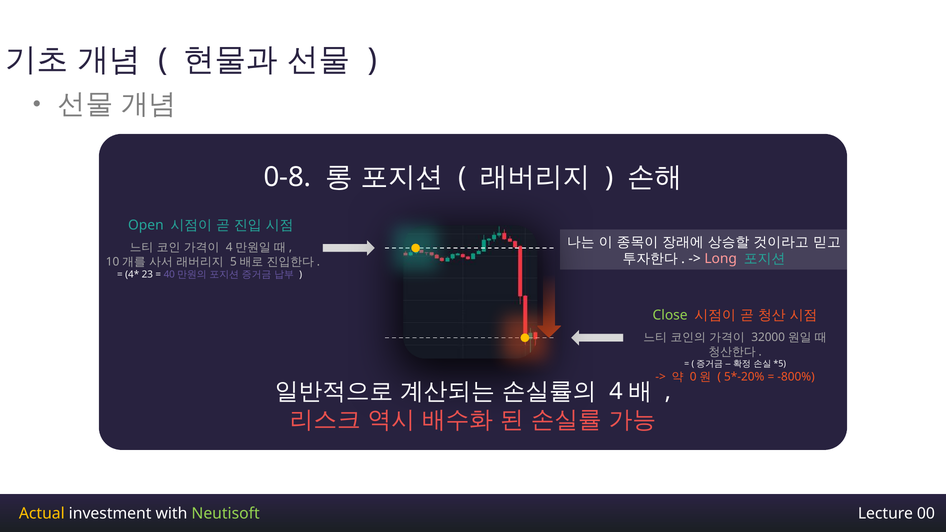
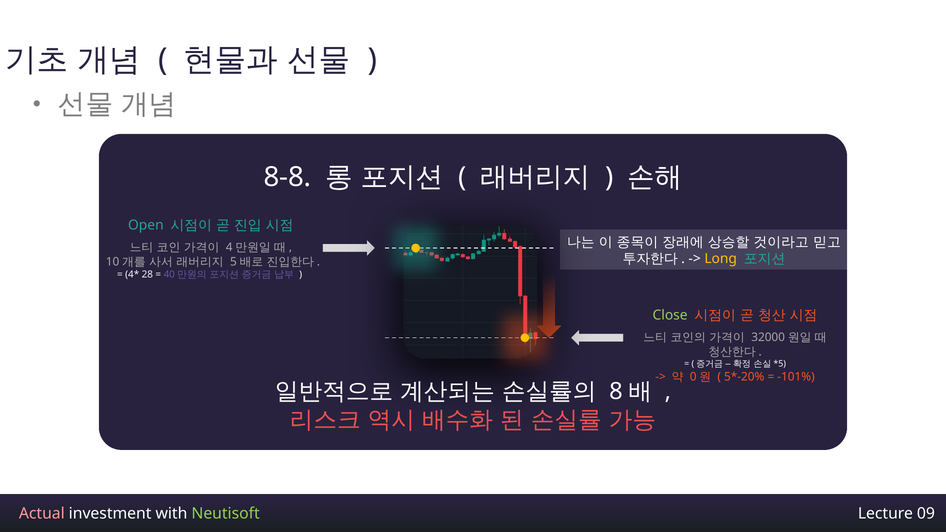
0-8: 0-8 -> 8-8 (287, 177)
Long colour: pink -> yellow (721, 259)
23: 23 -> 28 (147, 275)
-800%: -800% -> -101% (796, 377)
4: 4 -> 8 (616, 391)
Actual colour: yellow -> pink (42, 514)
00: 00 -> 09 (926, 514)
